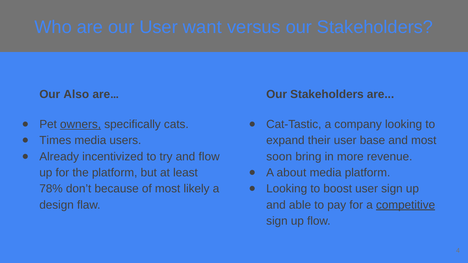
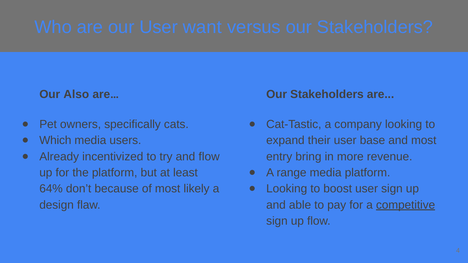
owners underline: present -> none (81, 125)
Times: Times -> Which (55, 141)
soon: soon -> entry (279, 157)
about: about -> range (292, 173)
78%: 78% -> 64% (51, 189)
